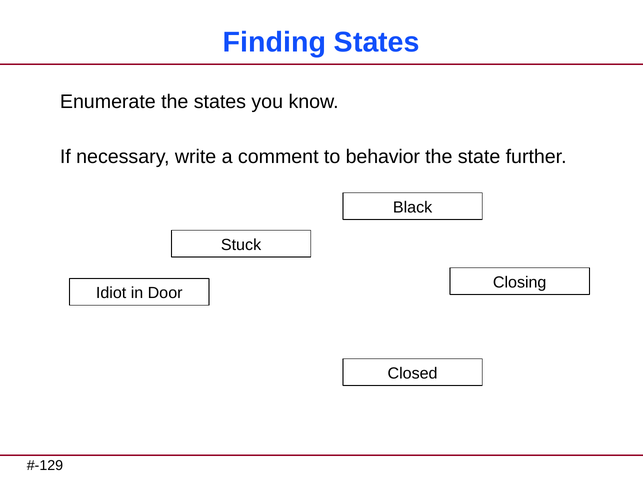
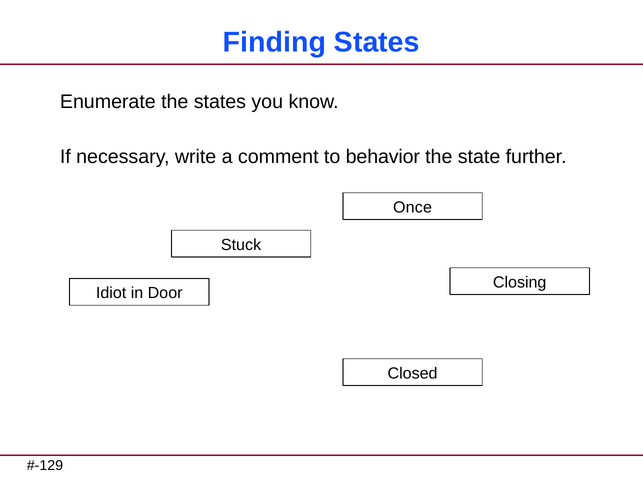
Black: Black -> Once (413, 207)
